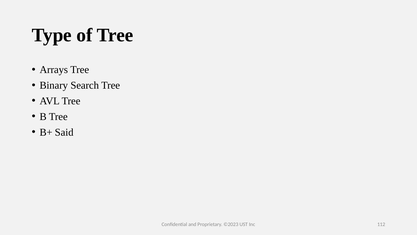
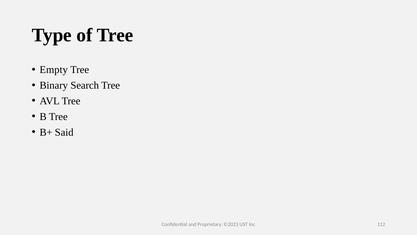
Arrays: Arrays -> Empty (54, 70)
